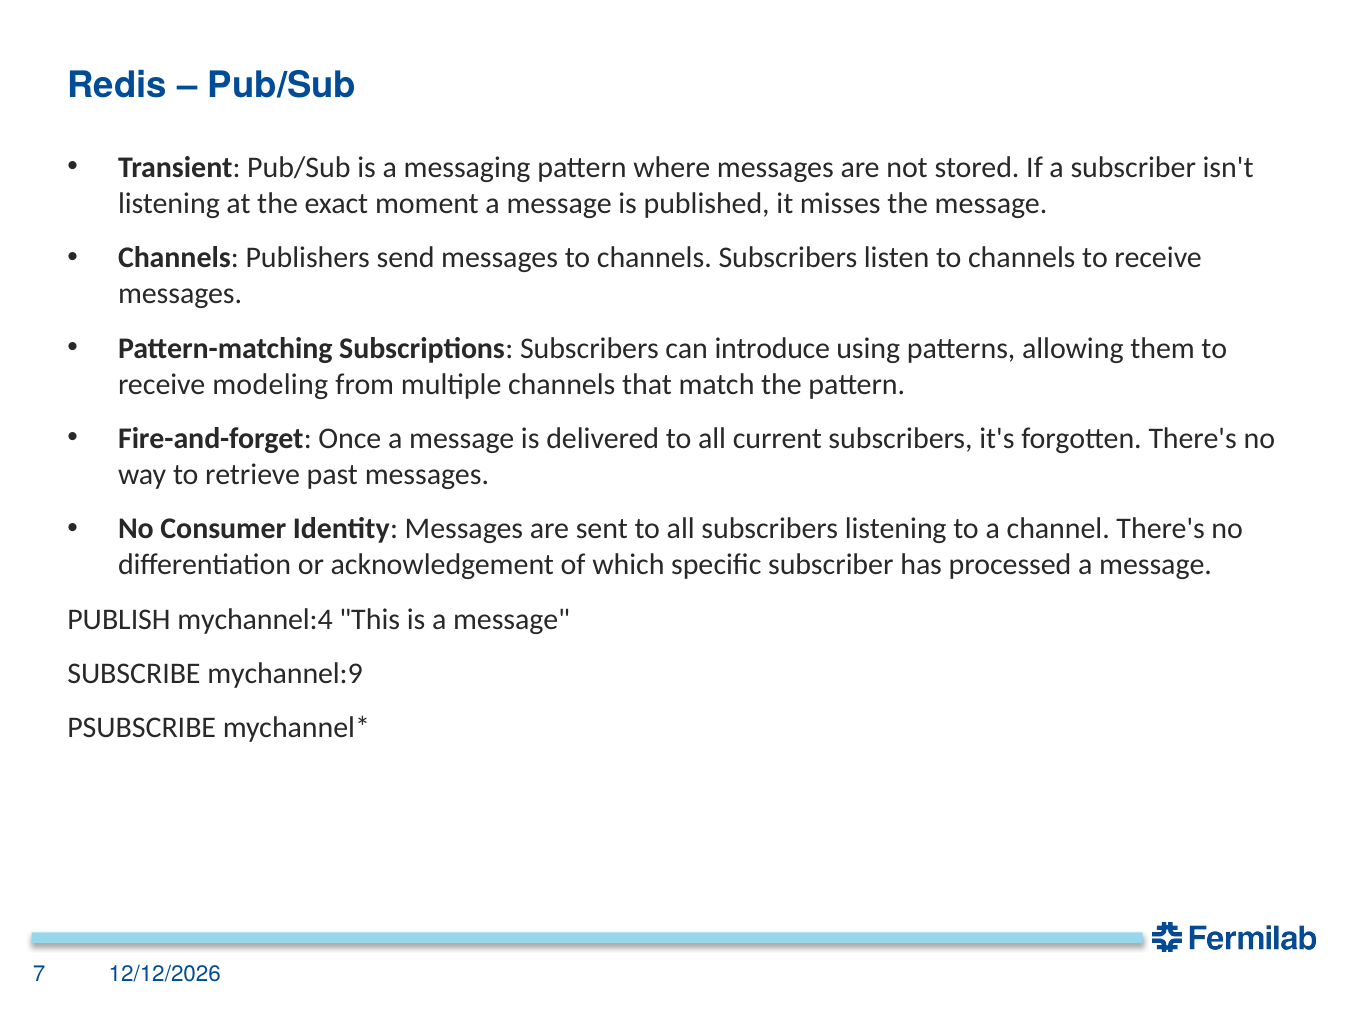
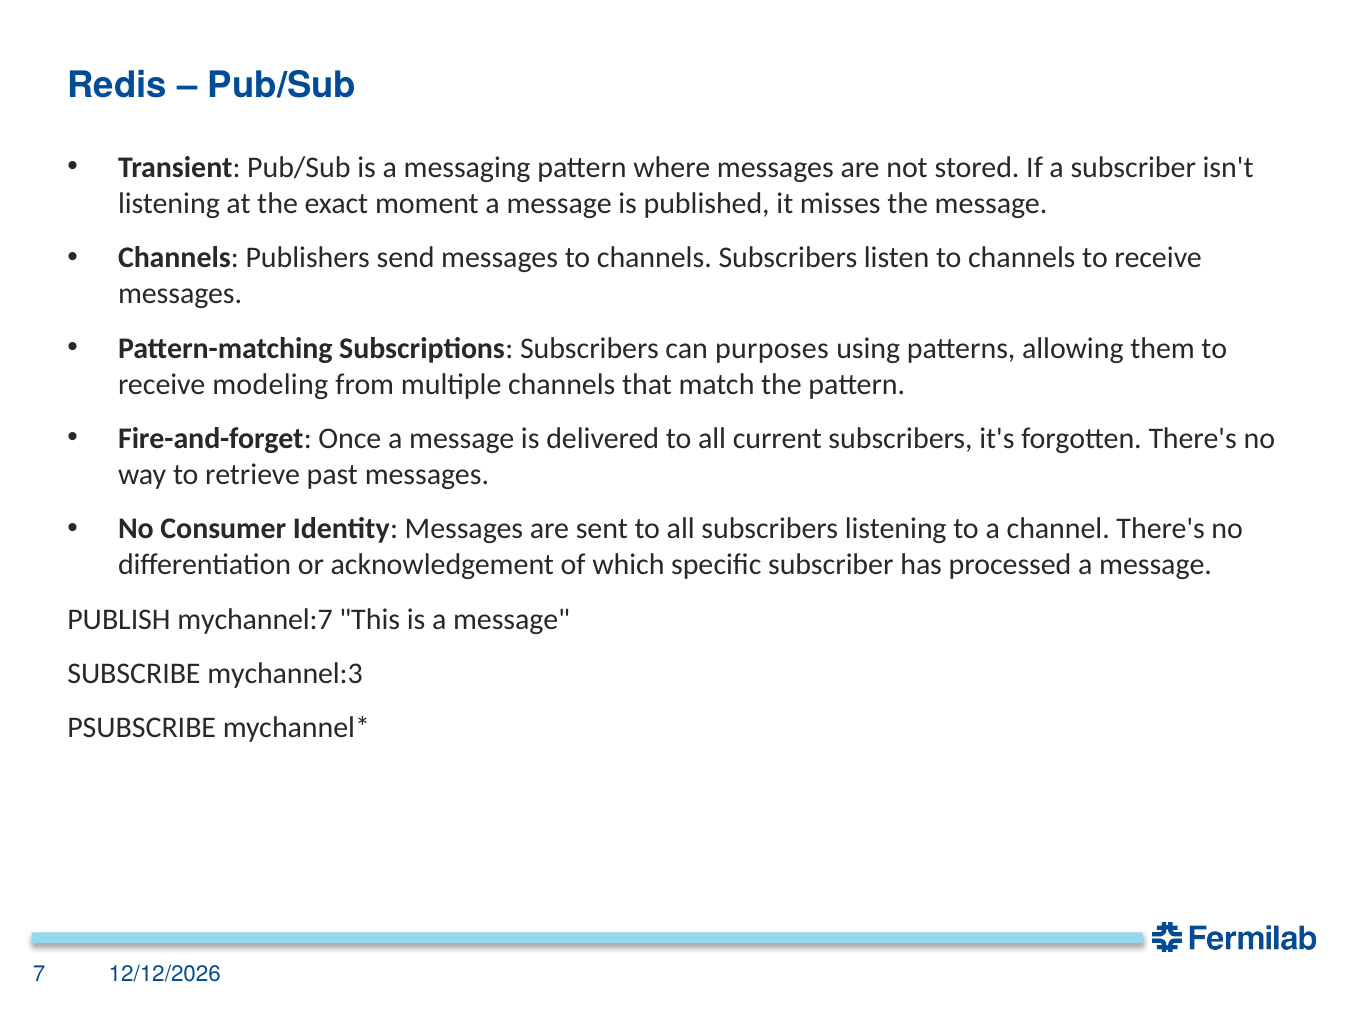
introduce: introduce -> purposes (772, 349)
mychannel:4: mychannel:4 -> mychannel:7 (255, 620)
mychannel:9: mychannel:9 -> mychannel:3 (285, 674)
